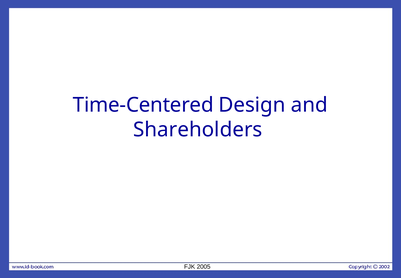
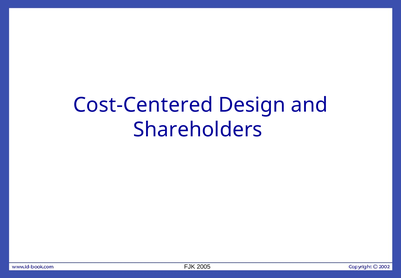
Time-Centered: Time-Centered -> Cost-Centered (143, 105)
